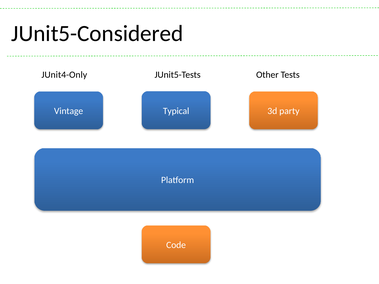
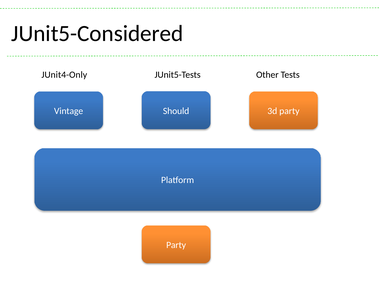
Typical: Typical -> Should (176, 111)
Code: Code -> Party (176, 245)
